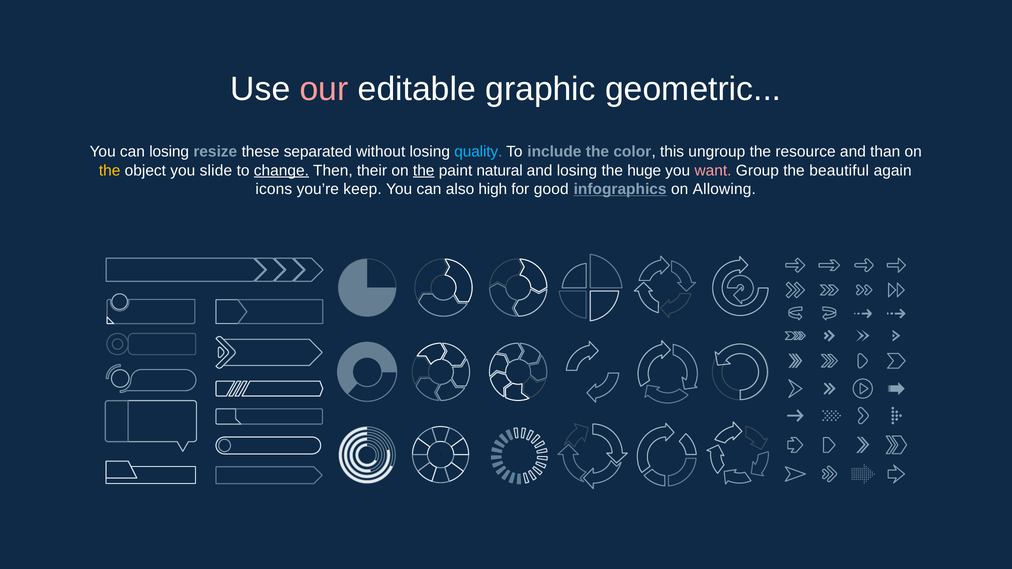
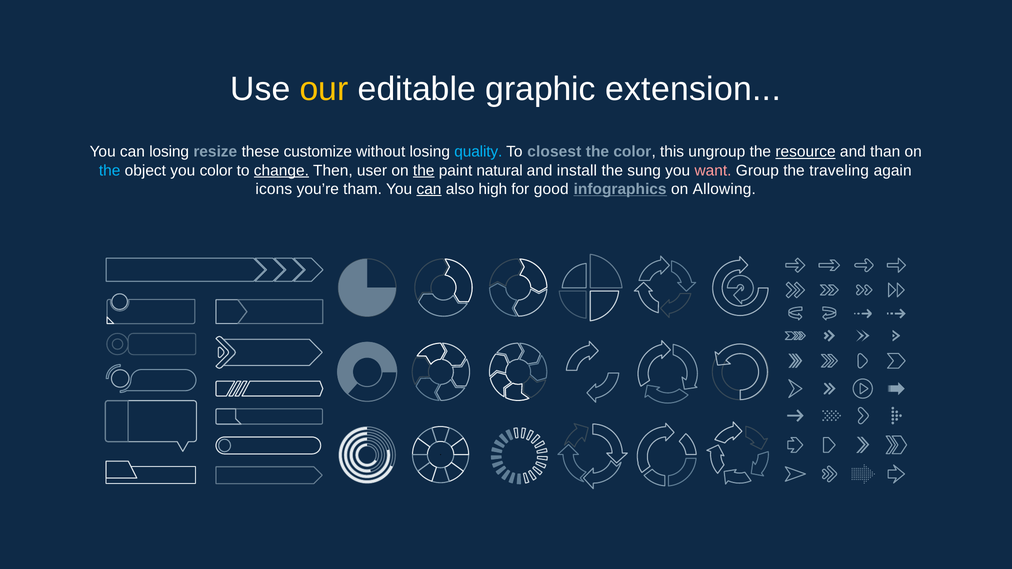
our colour: pink -> yellow (324, 89)
geometric: geometric -> extension (693, 89)
separated: separated -> customize (318, 152)
include: include -> closest (554, 152)
resource underline: none -> present (806, 152)
the colour: yellow -> light blue (110, 171)
you slide: slide -> color (216, 171)
their: their -> user (372, 171)
and losing: losing -> install (577, 171)
huge: huge -> sung (644, 171)
beautiful: beautiful -> traveling (839, 171)
keep: keep -> tham (363, 189)
can underline: none -> present (429, 189)
